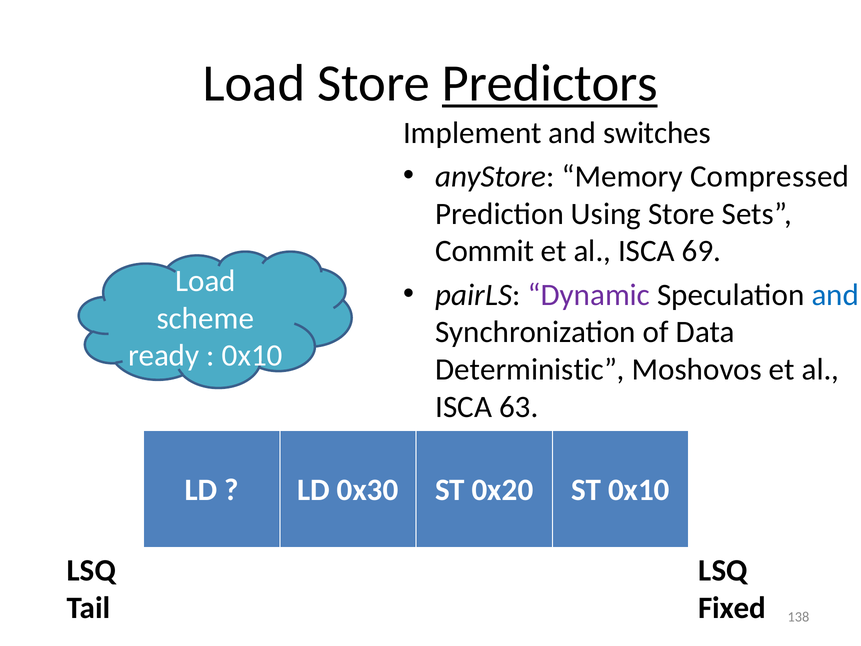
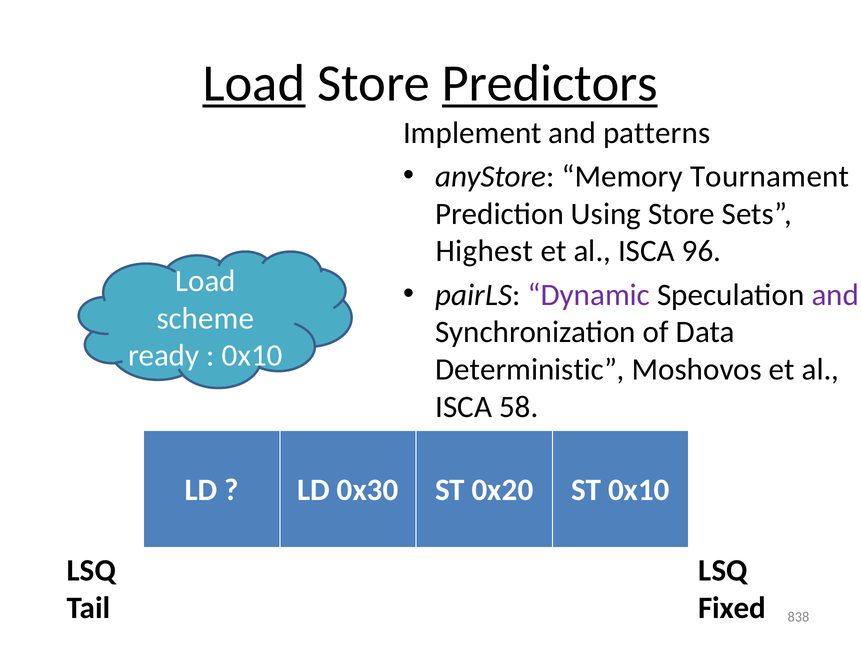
Load underline: none -> present (254, 83)
switches: switches -> patterns (657, 133)
Compressed: Compressed -> Tournament (770, 176)
Commit: Commit -> Highest (484, 251)
69: 69 -> 96 (701, 251)
and colour: blue -> purple (835, 295)
63: 63 -> 58 (519, 407)
138: 138 -> 838 (798, 617)
